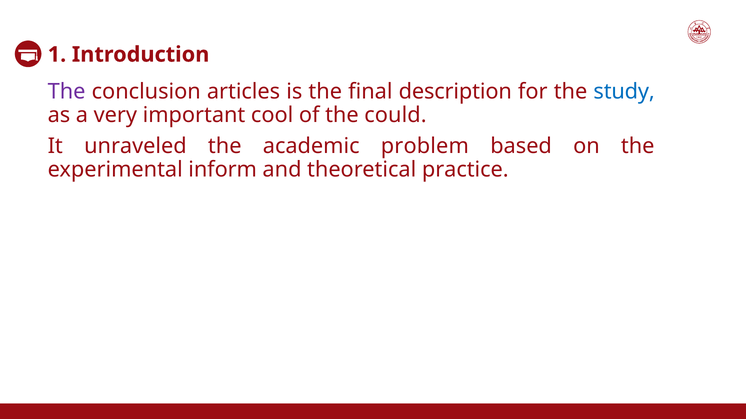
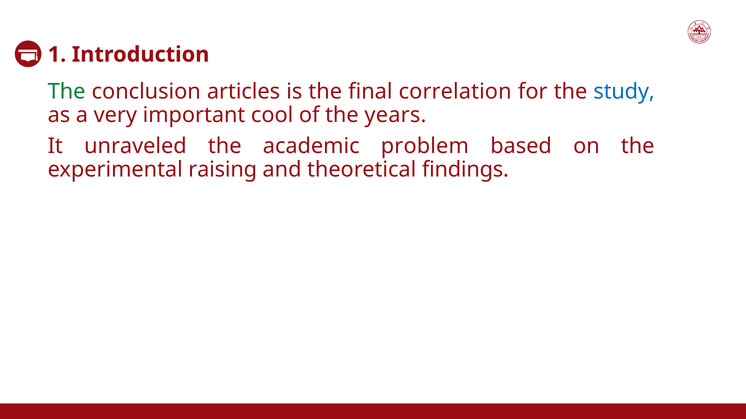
The colour: purple -> green (67, 92)
description: description -> correlation (455, 92)
could: could -> years (395, 115)
inform: inform -> raising (223, 170)
practice: practice -> findings (465, 170)
